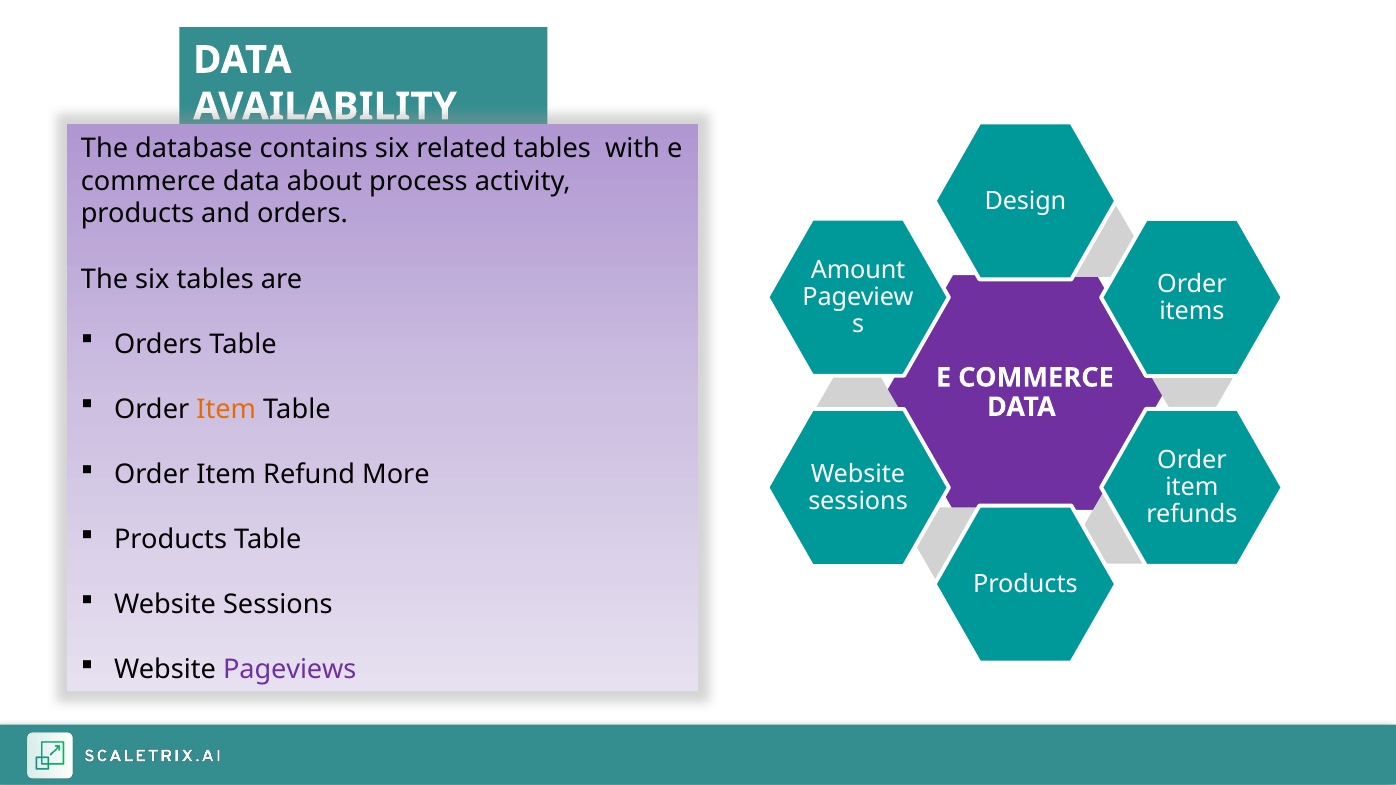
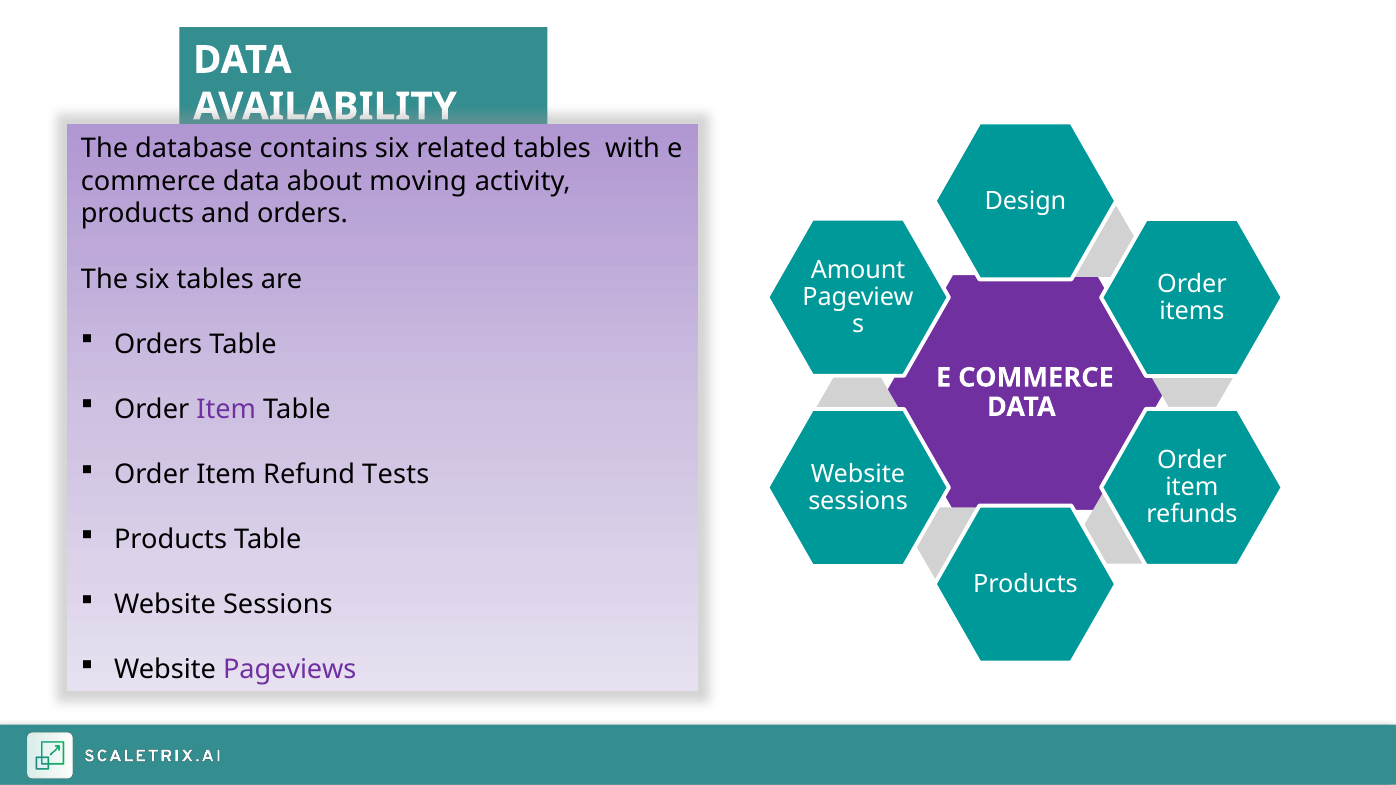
process: process -> moving (418, 181)
Item colour: orange -> purple (226, 410)
More: More -> Tests (396, 475)
